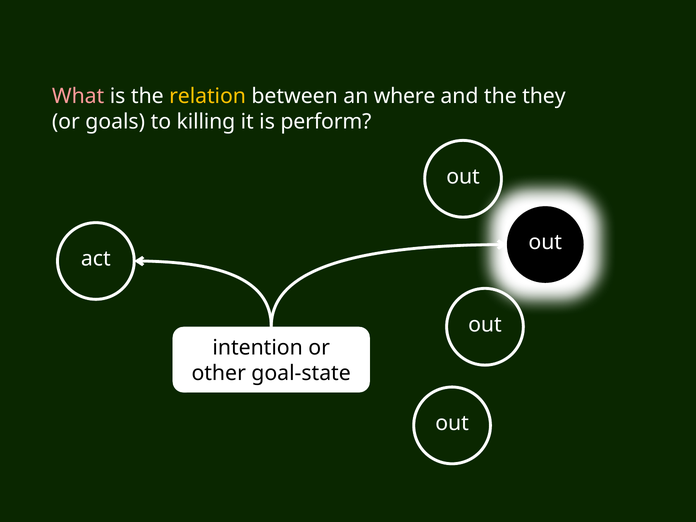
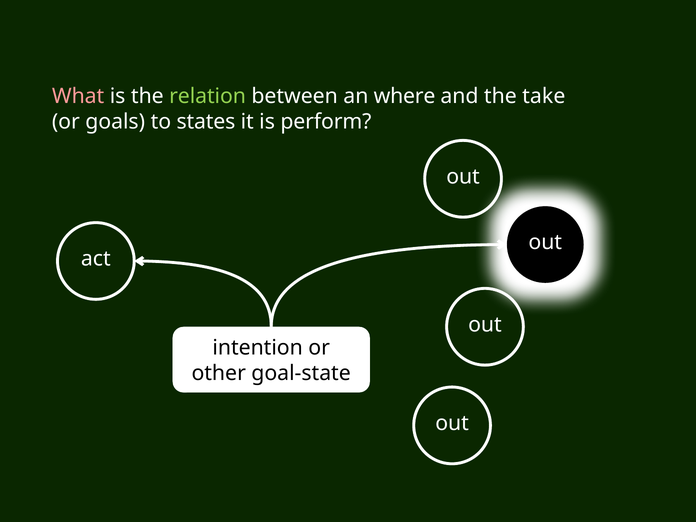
relation colour: yellow -> light green (208, 96)
they: they -> take (544, 96)
killing: killing -> states (206, 122)
